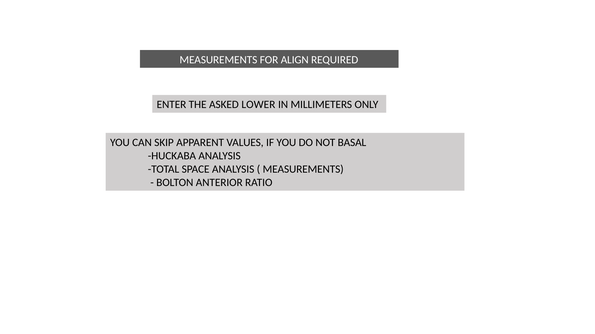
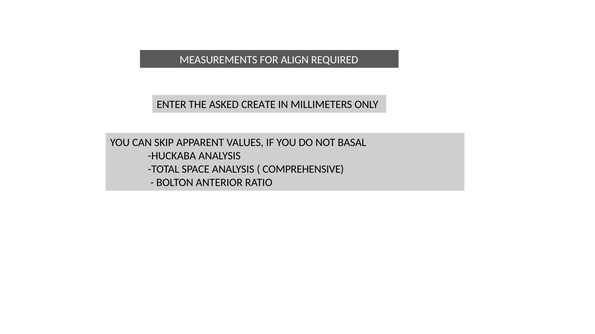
LOWER: LOWER -> CREATE (258, 105)
MEASUREMENTS: MEASUREMENTS -> COMPREHENSIVE (303, 170)
